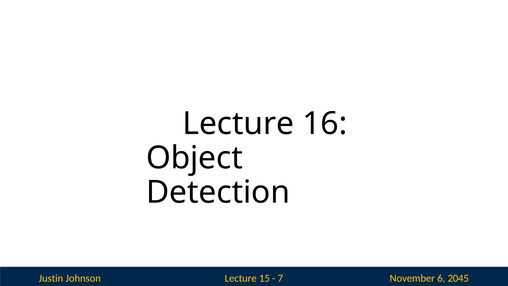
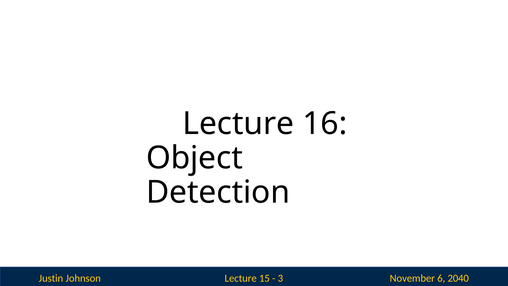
7: 7 -> 3 (280, 278)
2045: 2045 -> 2040 (458, 278)
